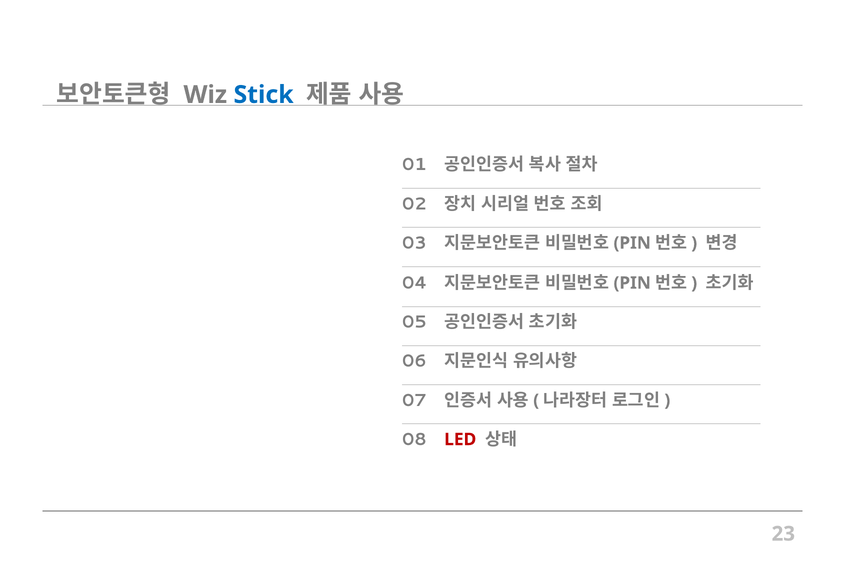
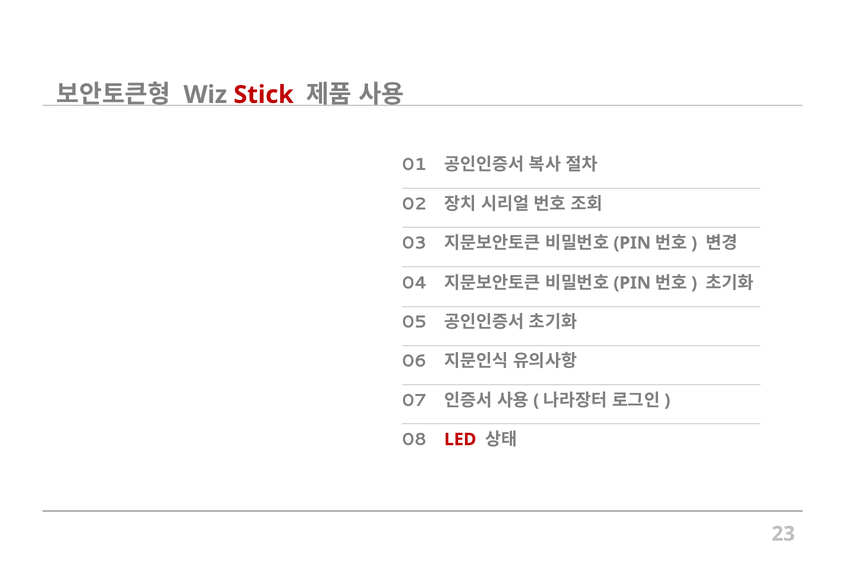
Stick colour: blue -> red (264, 95)
